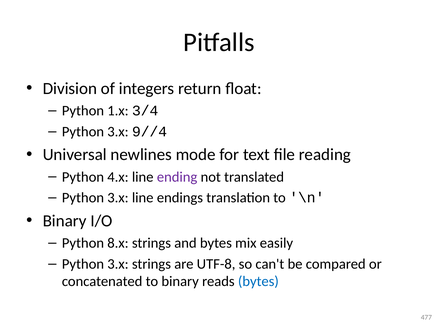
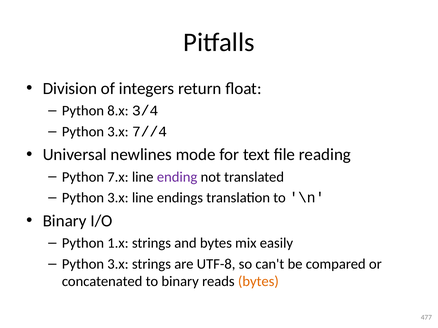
1.x: 1.x -> 8.x (118, 111)
9//4: 9//4 -> 7//4 (150, 132)
4.x: 4.x -> 7.x (118, 177)
8.x: 8.x -> 1.x (118, 243)
bytes colour: blue -> orange (258, 282)
